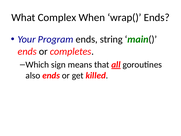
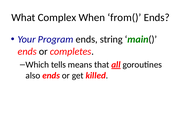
wrap(: wrap( -> from( (124, 18)
sign: sign -> tells (58, 65)
